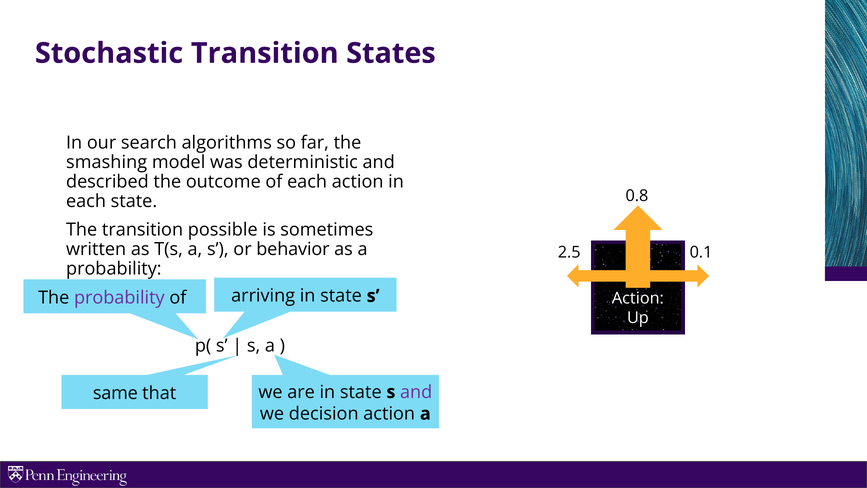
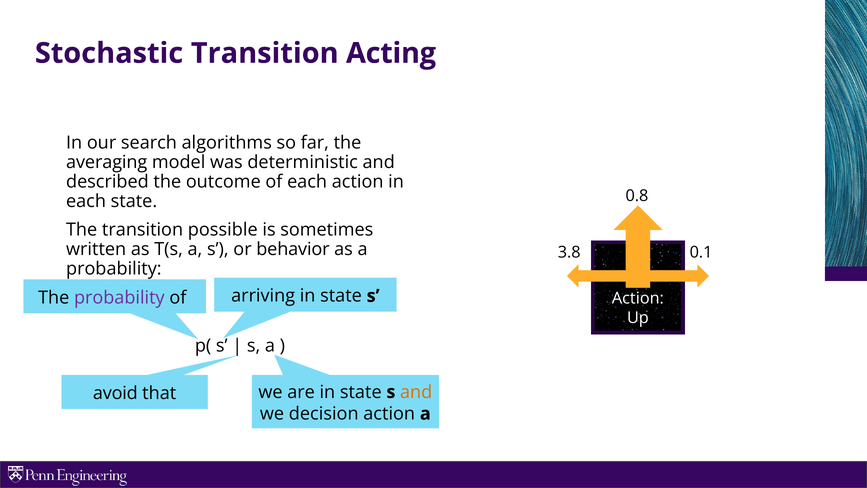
States: States -> Acting (391, 53)
smashing: smashing -> averaging (107, 162)
2.5: 2.5 -> 3.8 (569, 252)
same: same -> avoid (115, 393)
and colour: purple -> orange (416, 392)
